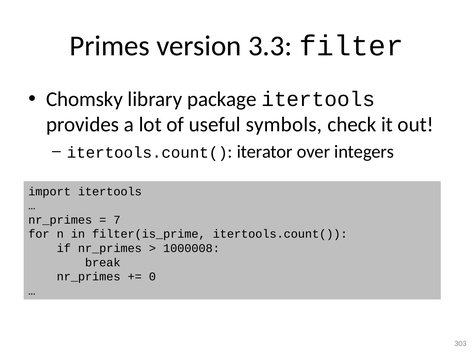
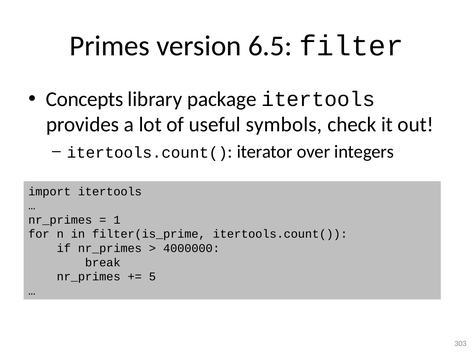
3.3: 3.3 -> 6.5 (270, 46)
Chomsky: Chomsky -> Concepts (85, 99)
7: 7 -> 1 (117, 220)
1000008: 1000008 -> 4000000 (191, 248)
0: 0 -> 5 (152, 276)
